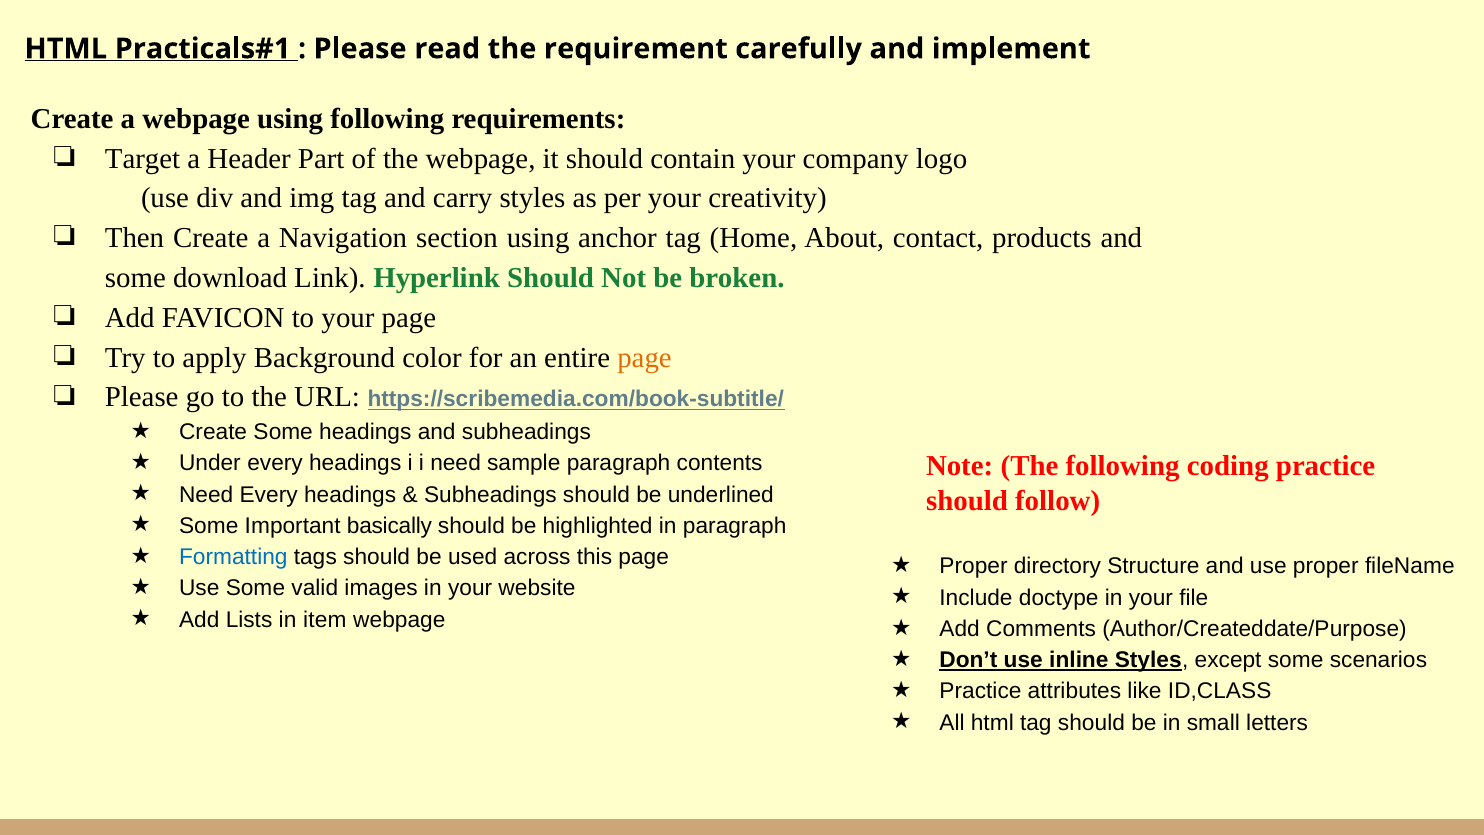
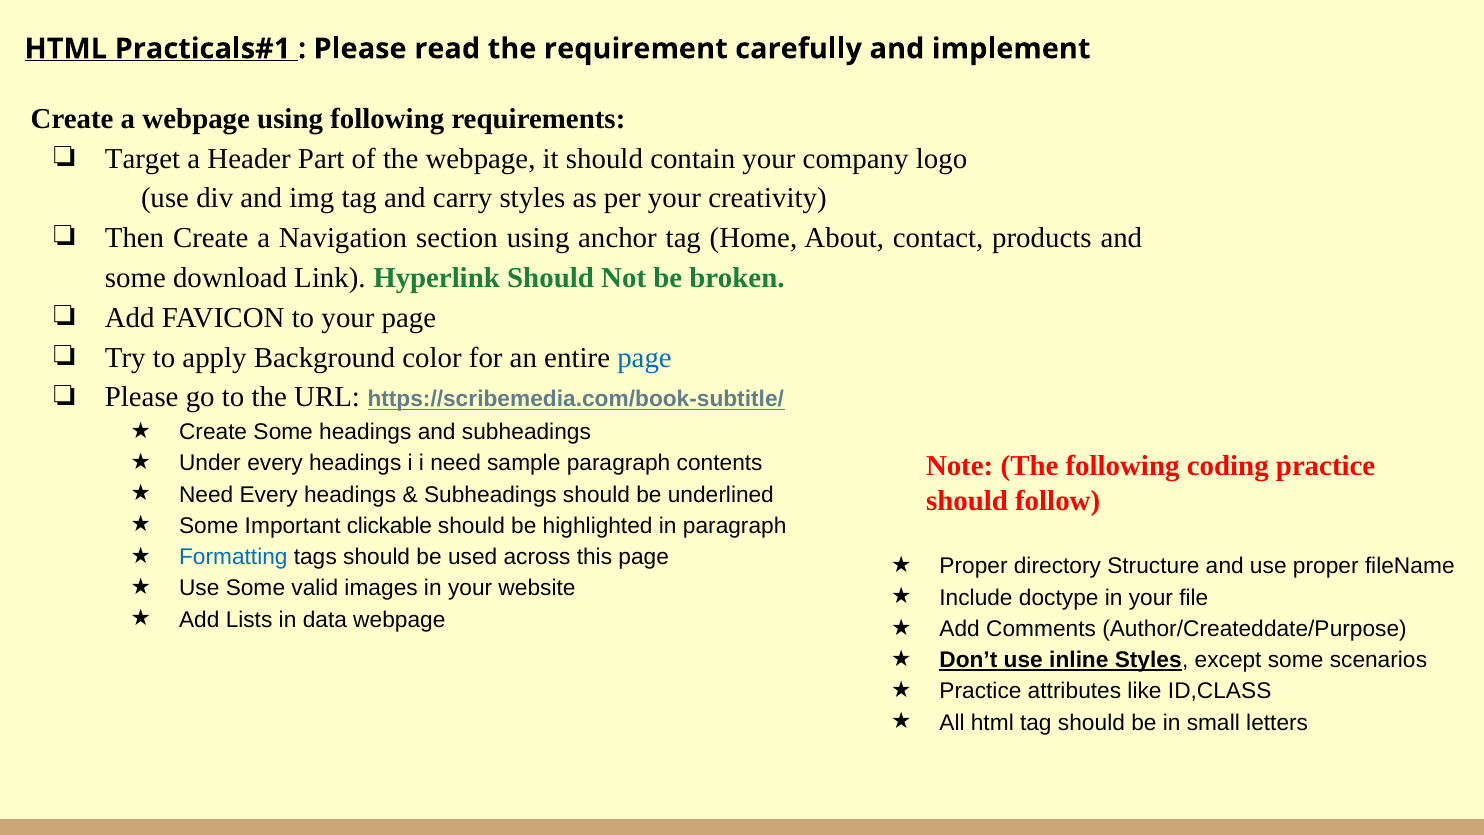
page colour: orange -> blue (645, 358)
basically: basically -> clickable (389, 526)
item: item -> data (325, 619)
